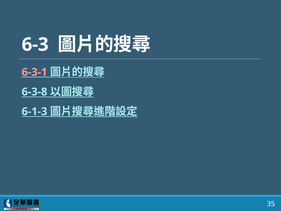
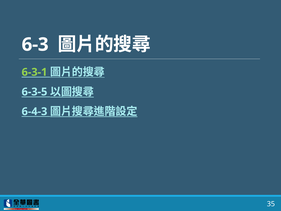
6-3-1 colour: pink -> light green (34, 72)
6-3-8: 6-3-8 -> 6-3-5 (34, 92)
6-1-3: 6-1-3 -> 6-4-3 (34, 111)
